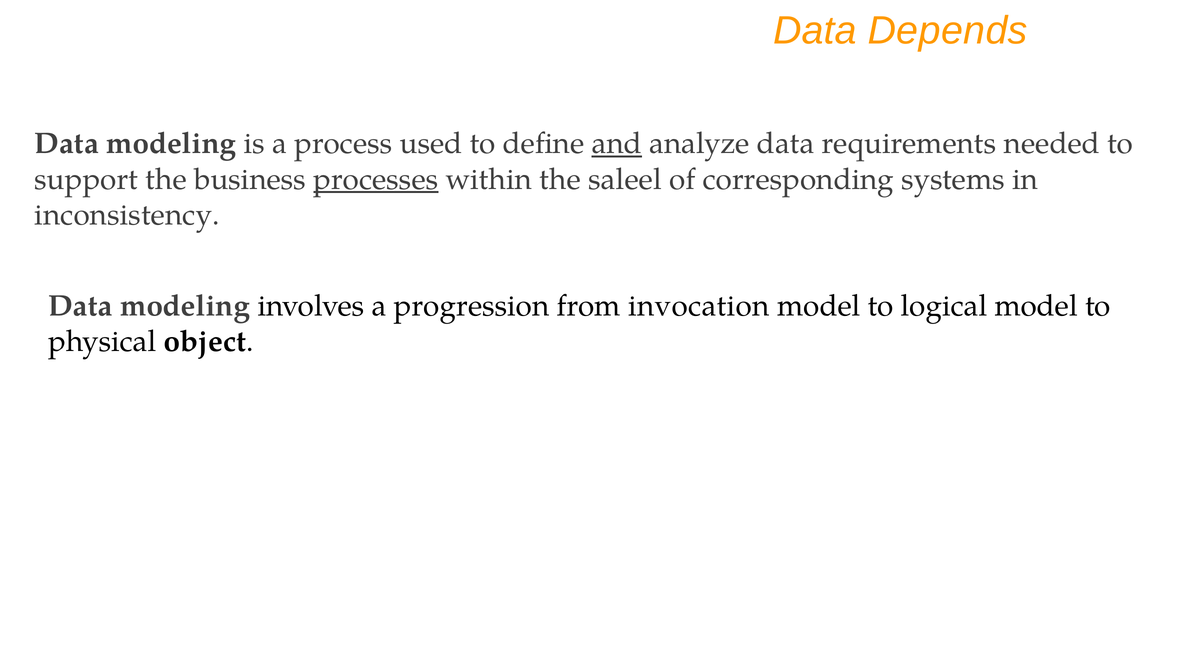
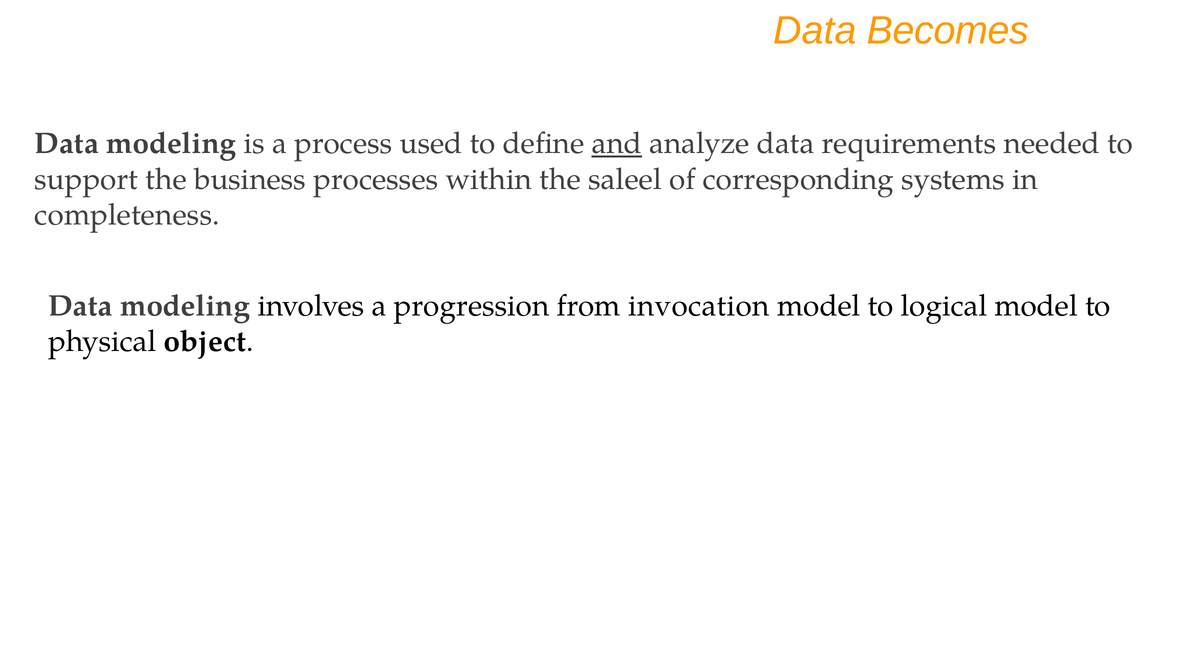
Depends: Depends -> Becomes (948, 31)
processes underline: present -> none (376, 179)
inconsistency: inconsistency -> completeness (127, 215)
